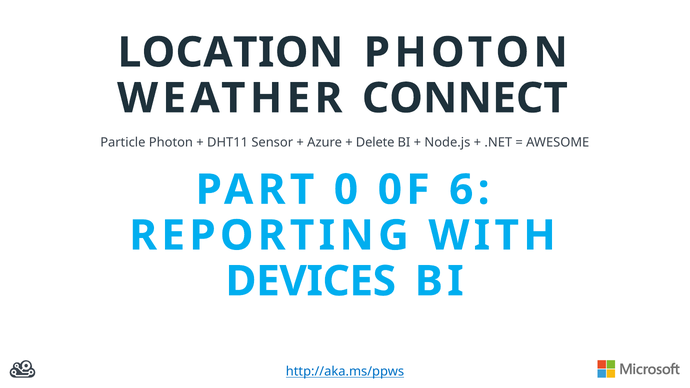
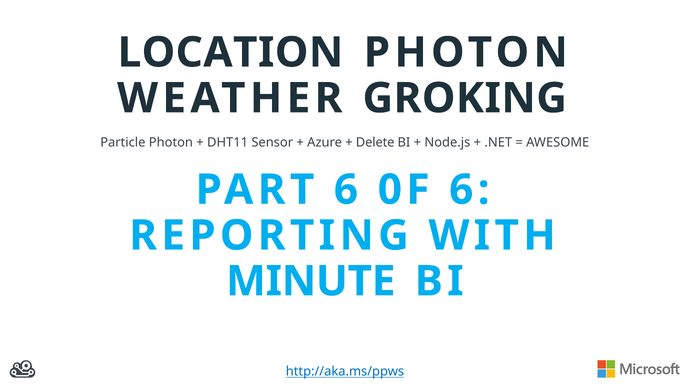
CONNECT: CONNECT -> GROKING (465, 98)
PART 0: 0 -> 6 (346, 190)
DEVICES: DEVICES -> MINUTE (311, 281)
